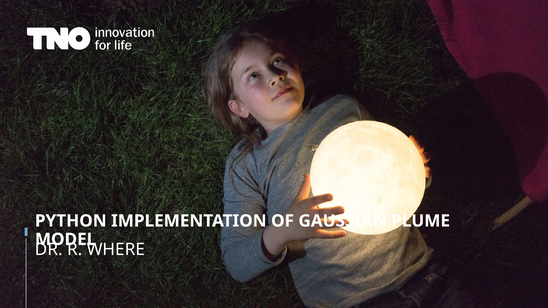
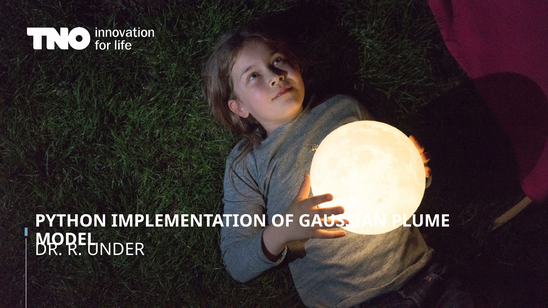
WHERE: WHERE -> UNDER (116, 250)
